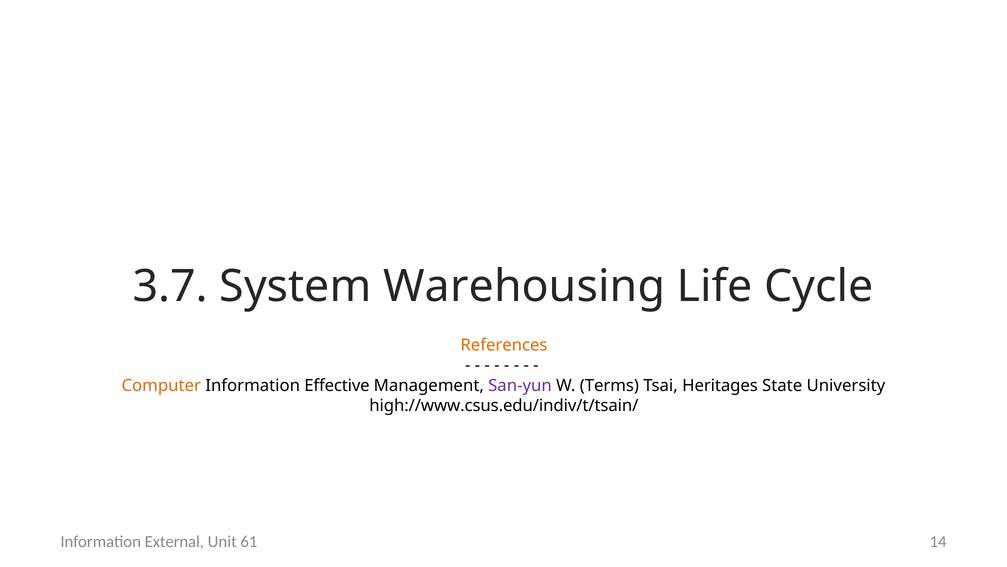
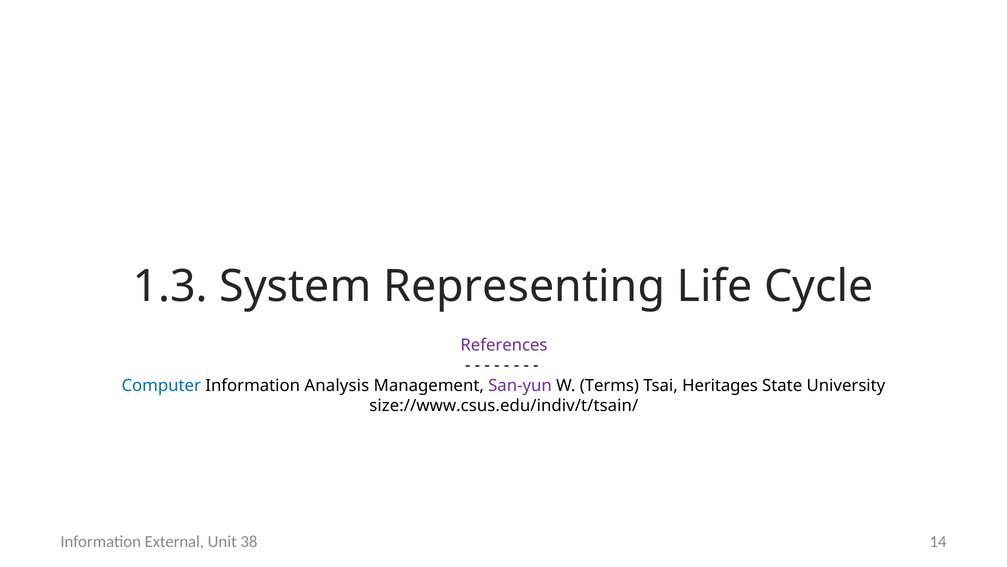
3.7: 3.7 -> 1.3 (170, 286)
Warehousing: Warehousing -> Representing (524, 286)
References colour: orange -> purple (504, 345)
Computer colour: orange -> blue (161, 385)
Effective: Effective -> Analysis (337, 385)
high://www.csus.edu/indiv/t/tsain/: high://www.csus.edu/indiv/t/tsain/ -> size://www.csus.edu/indiv/t/tsain/ (504, 405)
61: 61 -> 38 (249, 541)
